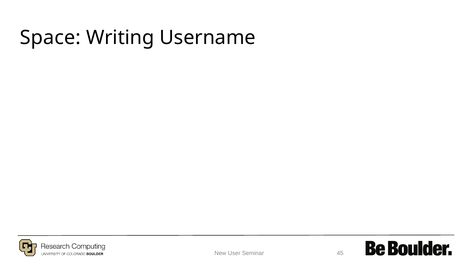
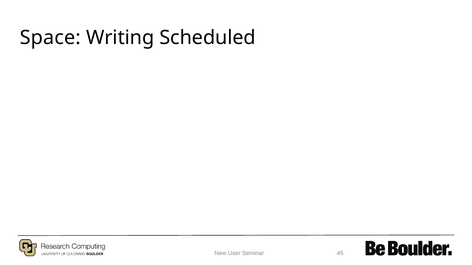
Username: Username -> Scheduled (208, 38)
